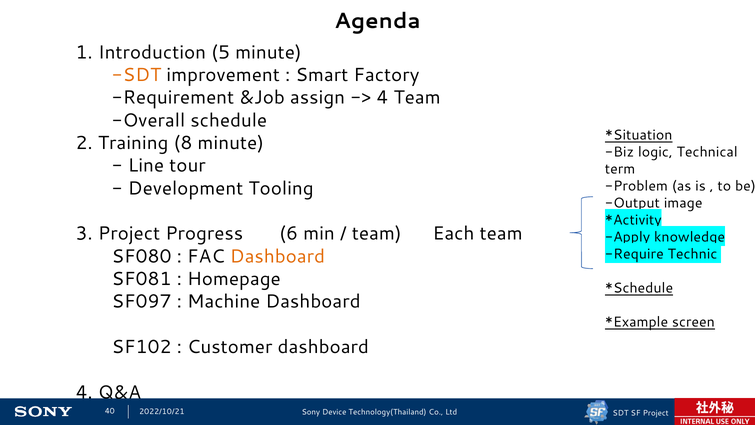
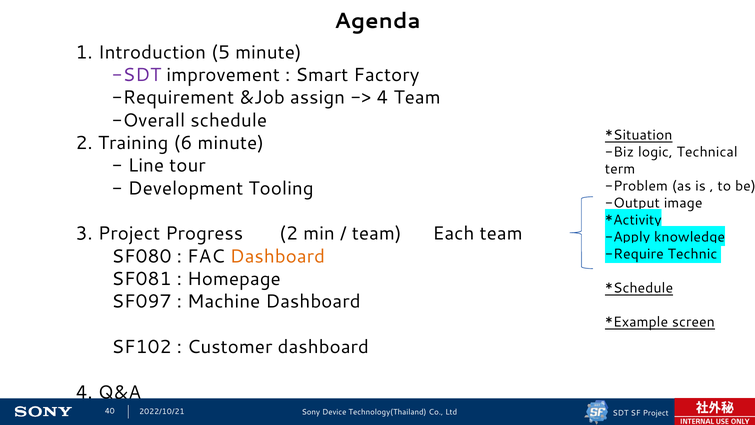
SDT colour: orange -> purple (136, 75)
8: 8 -> 6 (183, 143)
Progress 6: 6 -> 2 (289, 234)
